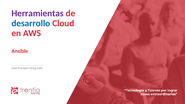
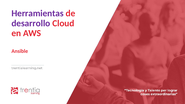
desarrollo colour: blue -> purple (31, 23)
